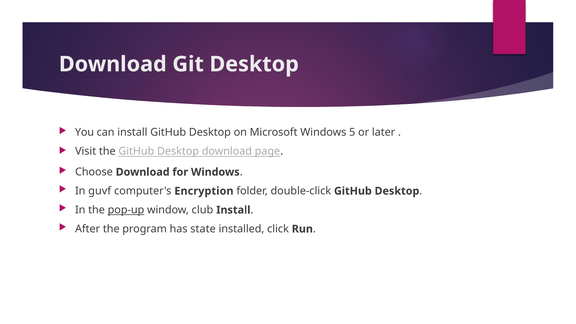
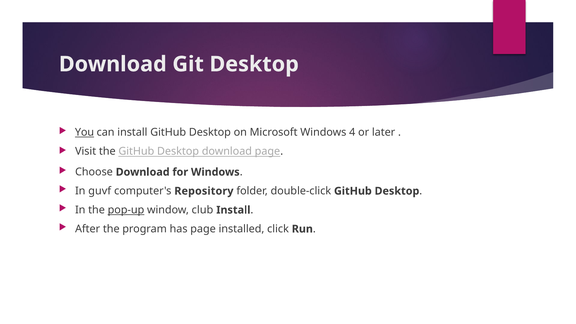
You underline: none -> present (85, 132)
5: 5 -> 4 (352, 132)
Encryption: Encryption -> Repository (204, 191)
has state: state -> page (203, 229)
